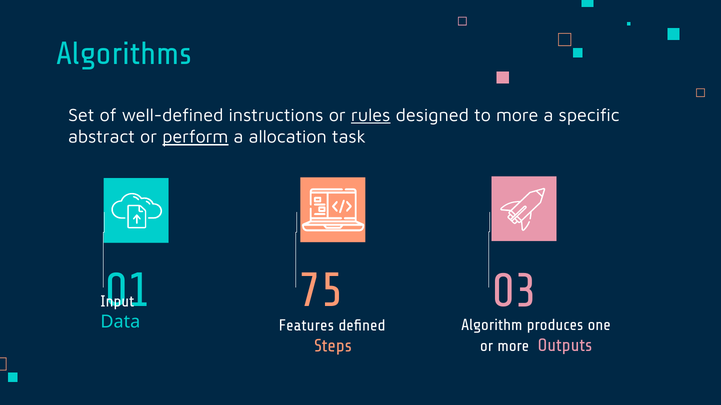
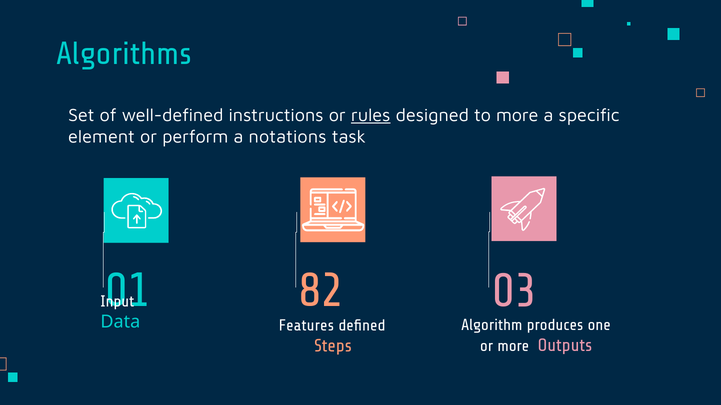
abstract: abstract -> element (101, 137)
perform underline: present -> none (195, 137)
allocation: allocation -> notations (288, 137)
75: 75 -> 82 (321, 291)
